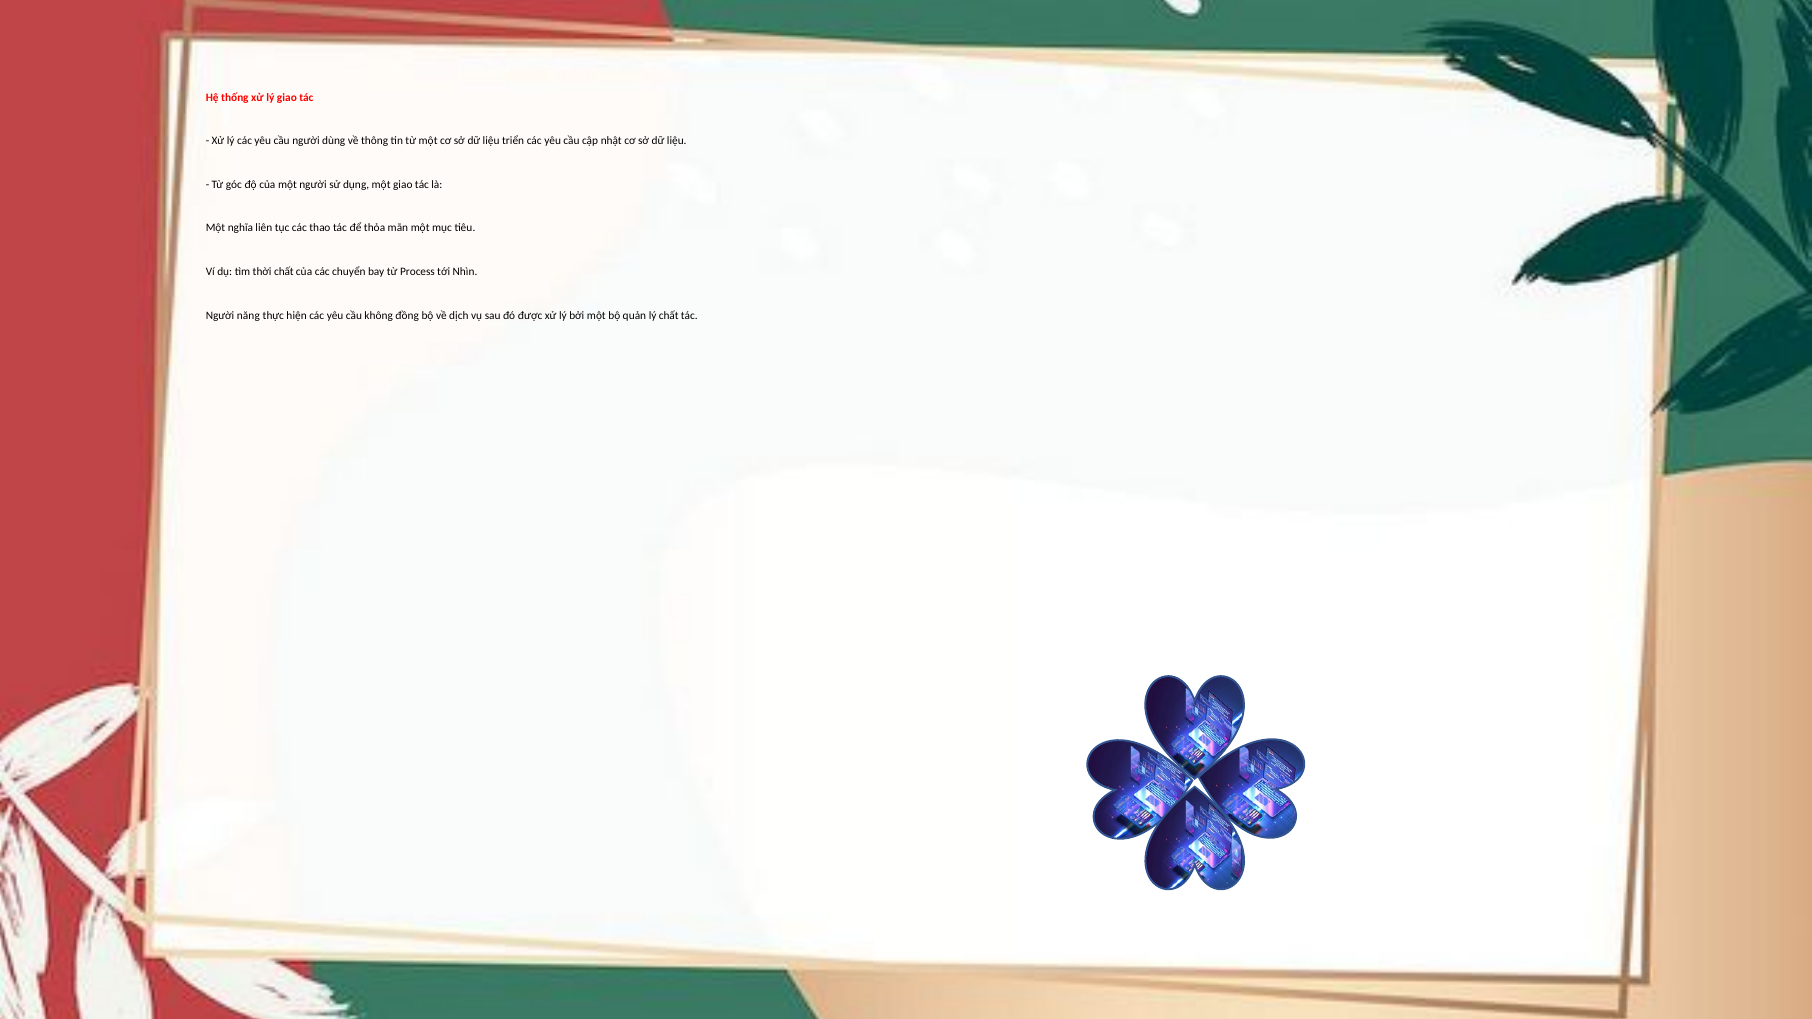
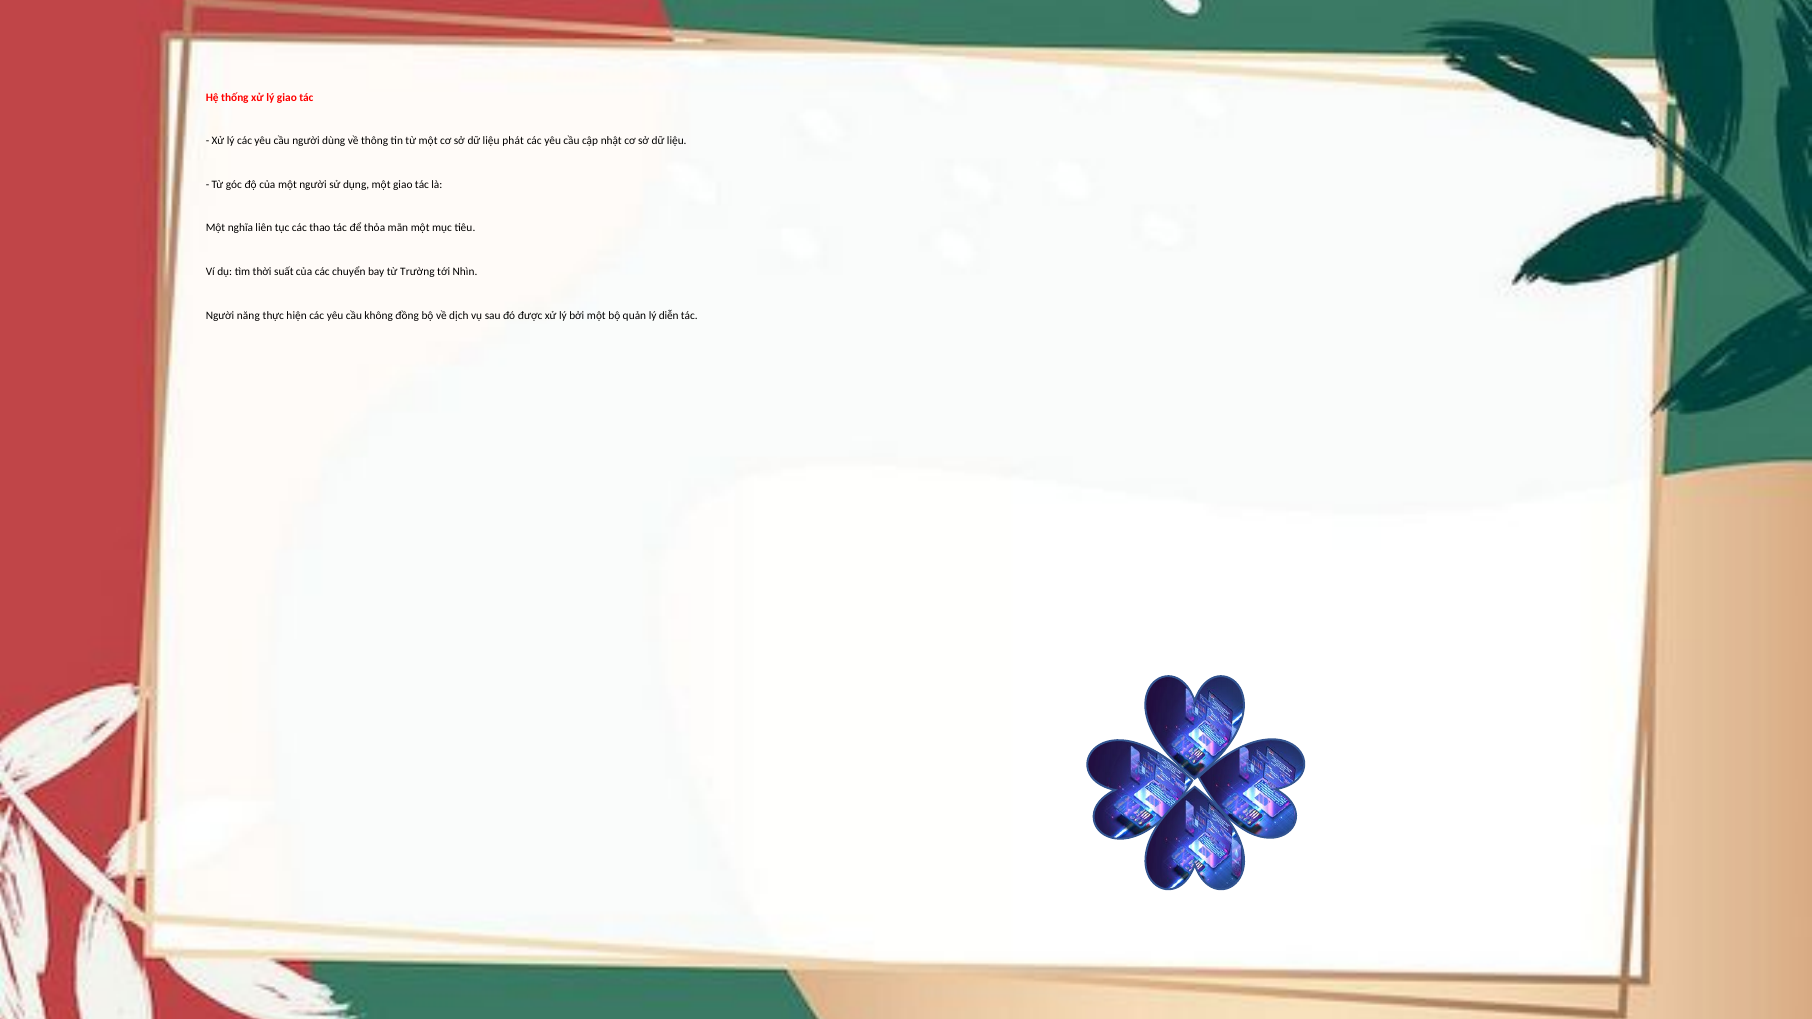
triển: triển -> phát (513, 141)
thời chất: chất -> suất (284, 272)
Process: Process -> Trường (417, 272)
lý chất: chất -> diễn (669, 315)
